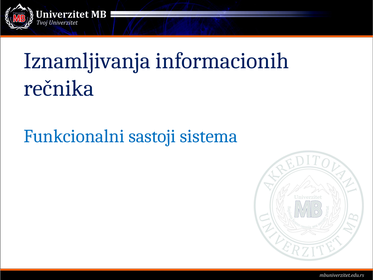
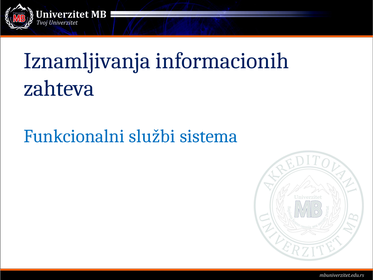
rečnika: rečnika -> zahteva (59, 88)
sastoji: sastoji -> službi (152, 136)
